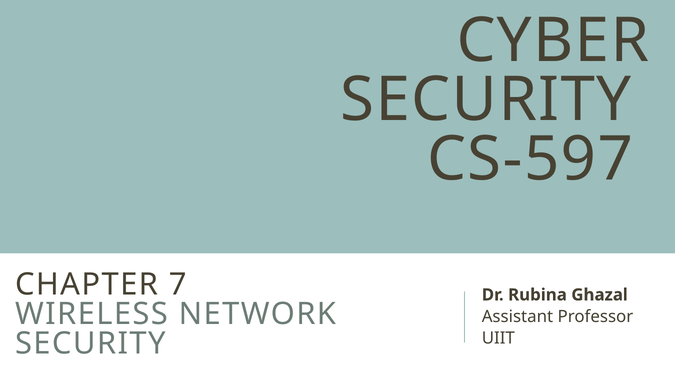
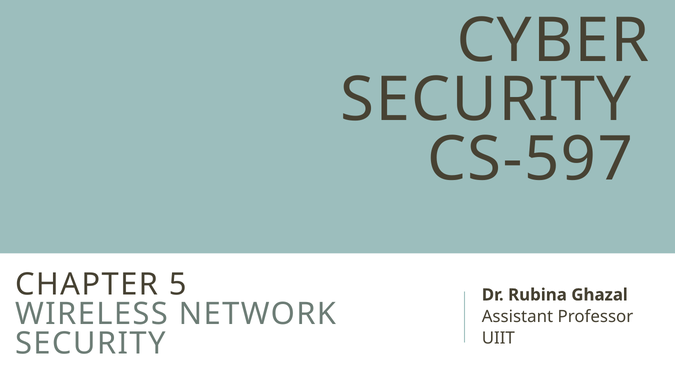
7: 7 -> 5 (178, 284)
